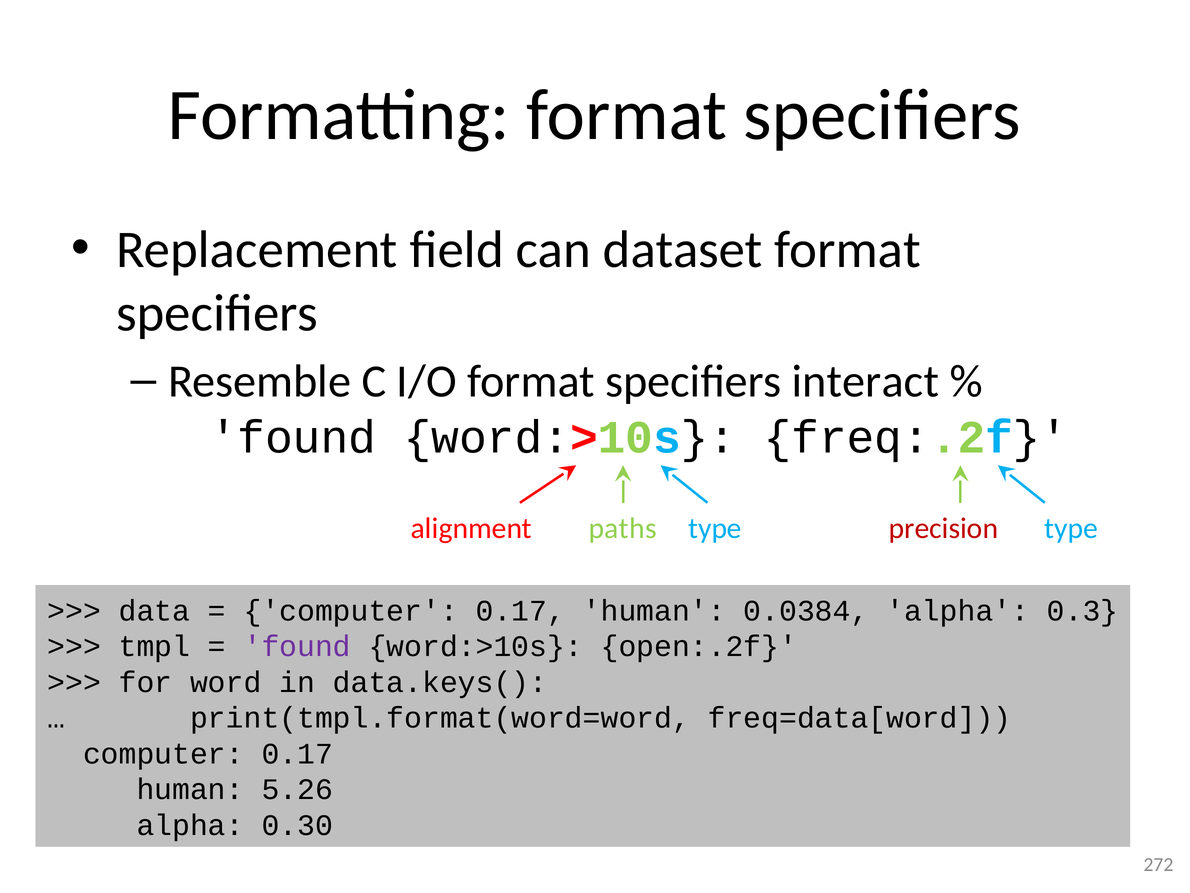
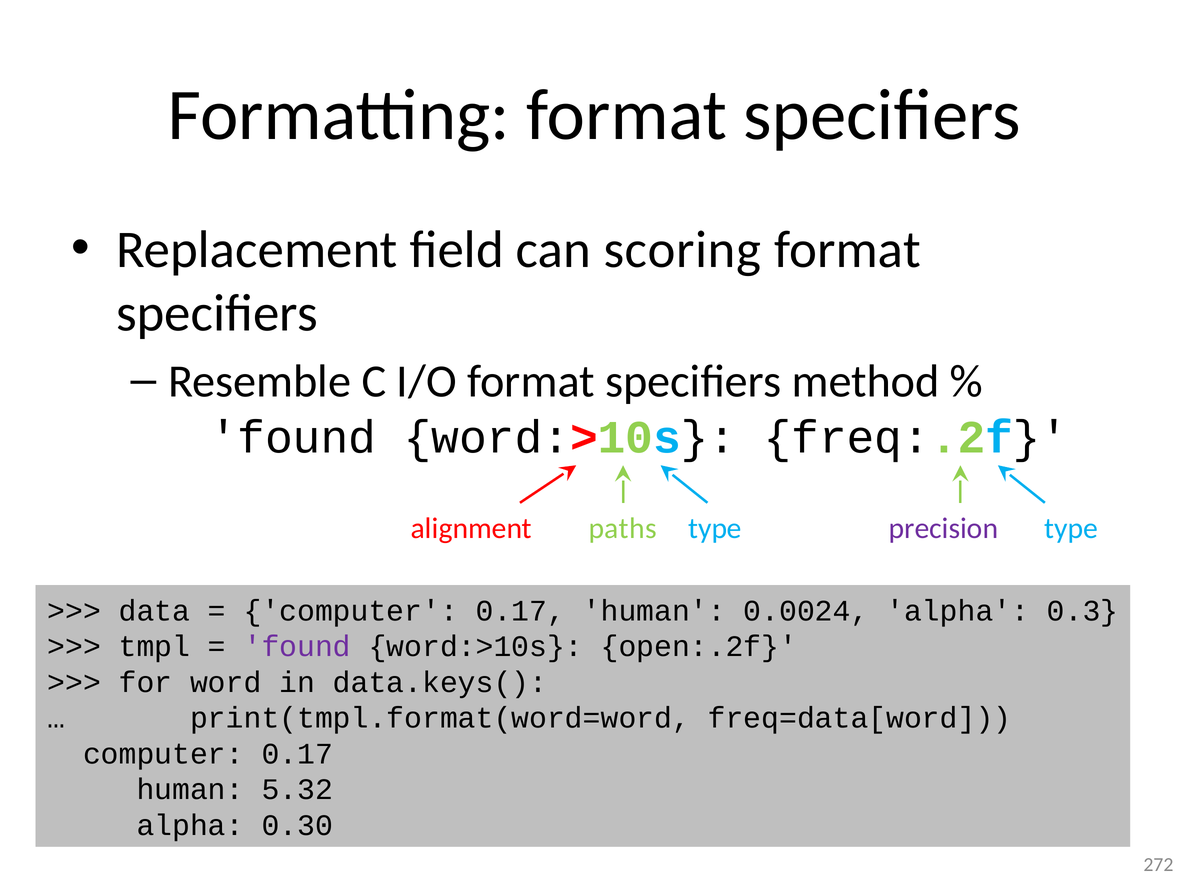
dataset: dataset -> scoring (682, 250)
interact: interact -> method (866, 381)
precision colour: red -> purple (943, 528)
0.0384: 0.0384 -> 0.0024 (806, 611)
5.26: 5.26 -> 5.32 (297, 789)
